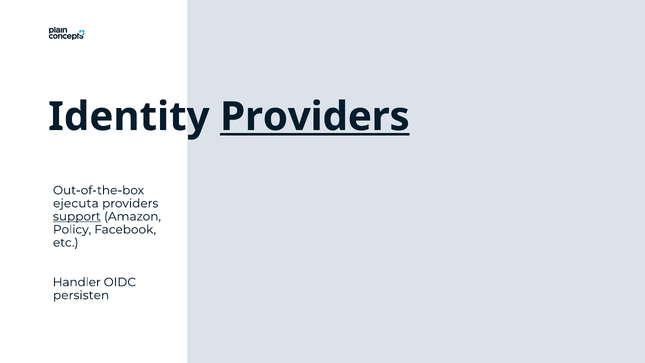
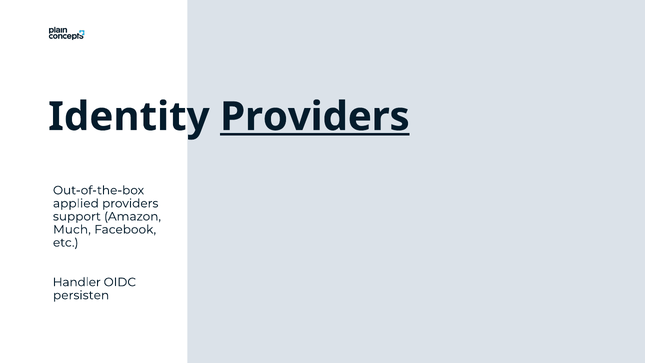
ejecuta: ejecuta -> applied (76, 203)
support underline: present -> none (77, 216)
Policy: Policy -> Much (72, 229)
